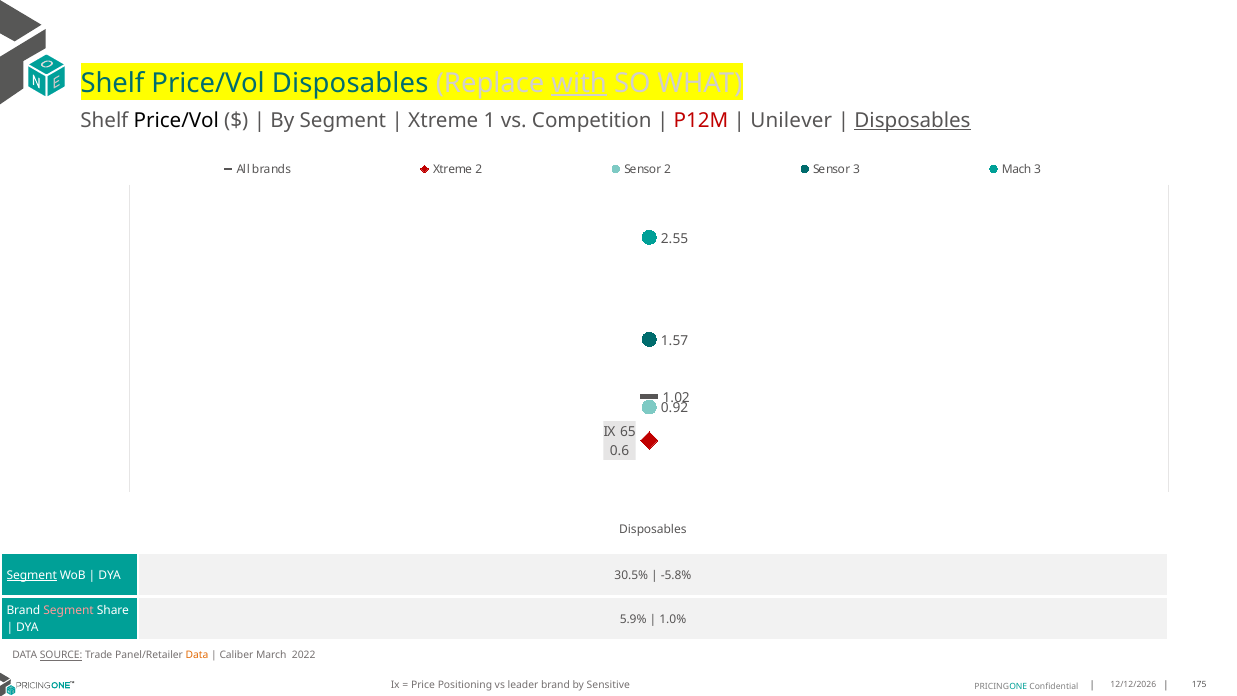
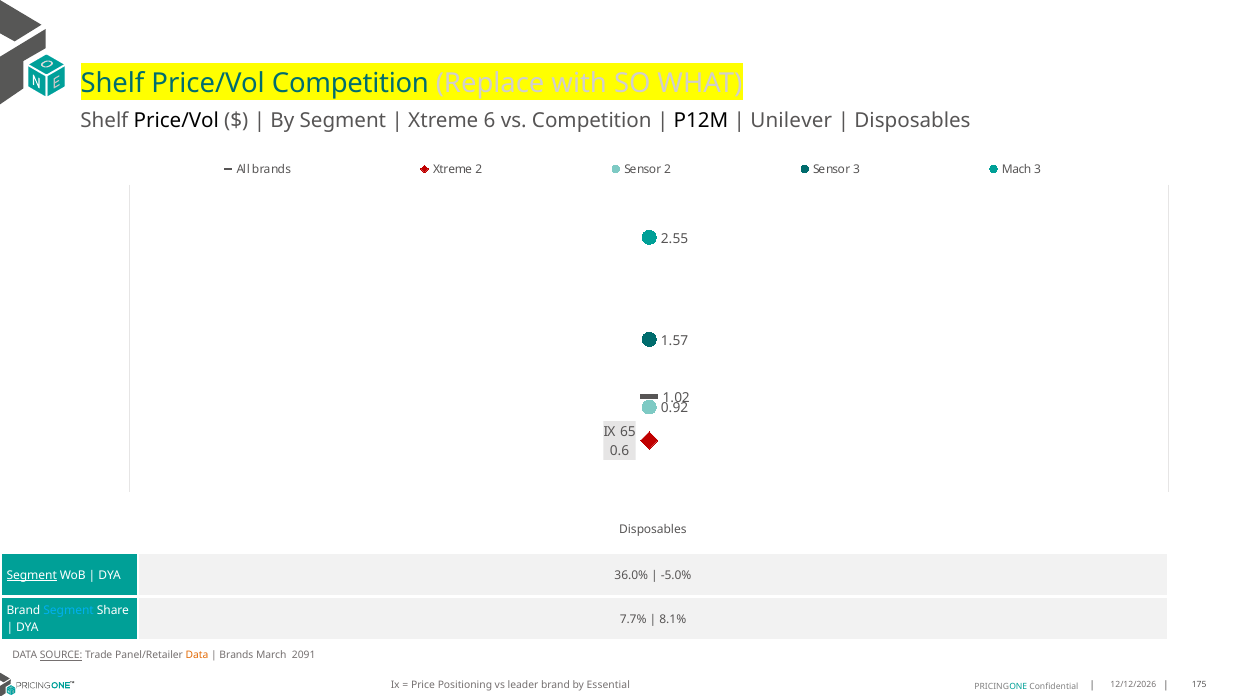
Price/Vol Disposables: Disposables -> Competition (350, 83)
with underline: present -> none (579, 83)
1: 1 -> 6 (490, 121)
P12M colour: red -> black (701, 121)
Disposables underline: present -> none (913, 121)
30.5%: 30.5% -> 36.0% (631, 575)
-5.8%: -5.8% -> -5.0% (676, 575)
Segment colour: pink -> light blue (69, 611)
5.9%: 5.9% -> 7.7% (633, 619)
1.0%: 1.0% -> 8.1% (673, 619)
Caliber: Caliber -> Brands (236, 655)
2022: 2022 -> 2091 (304, 655)
Sensitive: Sensitive -> Essential (608, 685)
